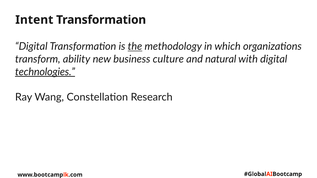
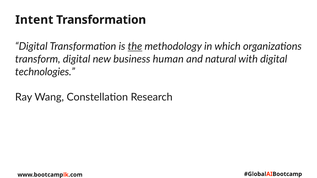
transform ability: ability -> digital (77, 59)
culture: culture -> human (168, 59)
technologies underline: present -> none (45, 72)
